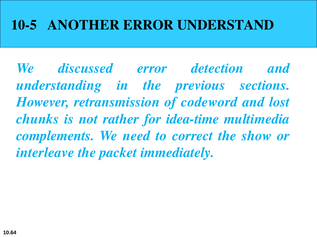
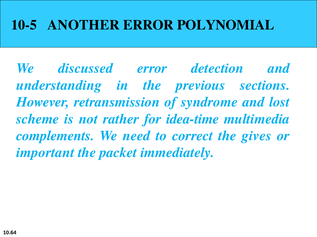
UNDERSTAND: UNDERSTAND -> POLYNOMIAL (226, 25)
codeword: codeword -> syndrome (210, 102)
chunks: chunks -> scheme (38, 119)
show: show -> gives (257, 136)
interleave: interleave -> important (45, 153)
